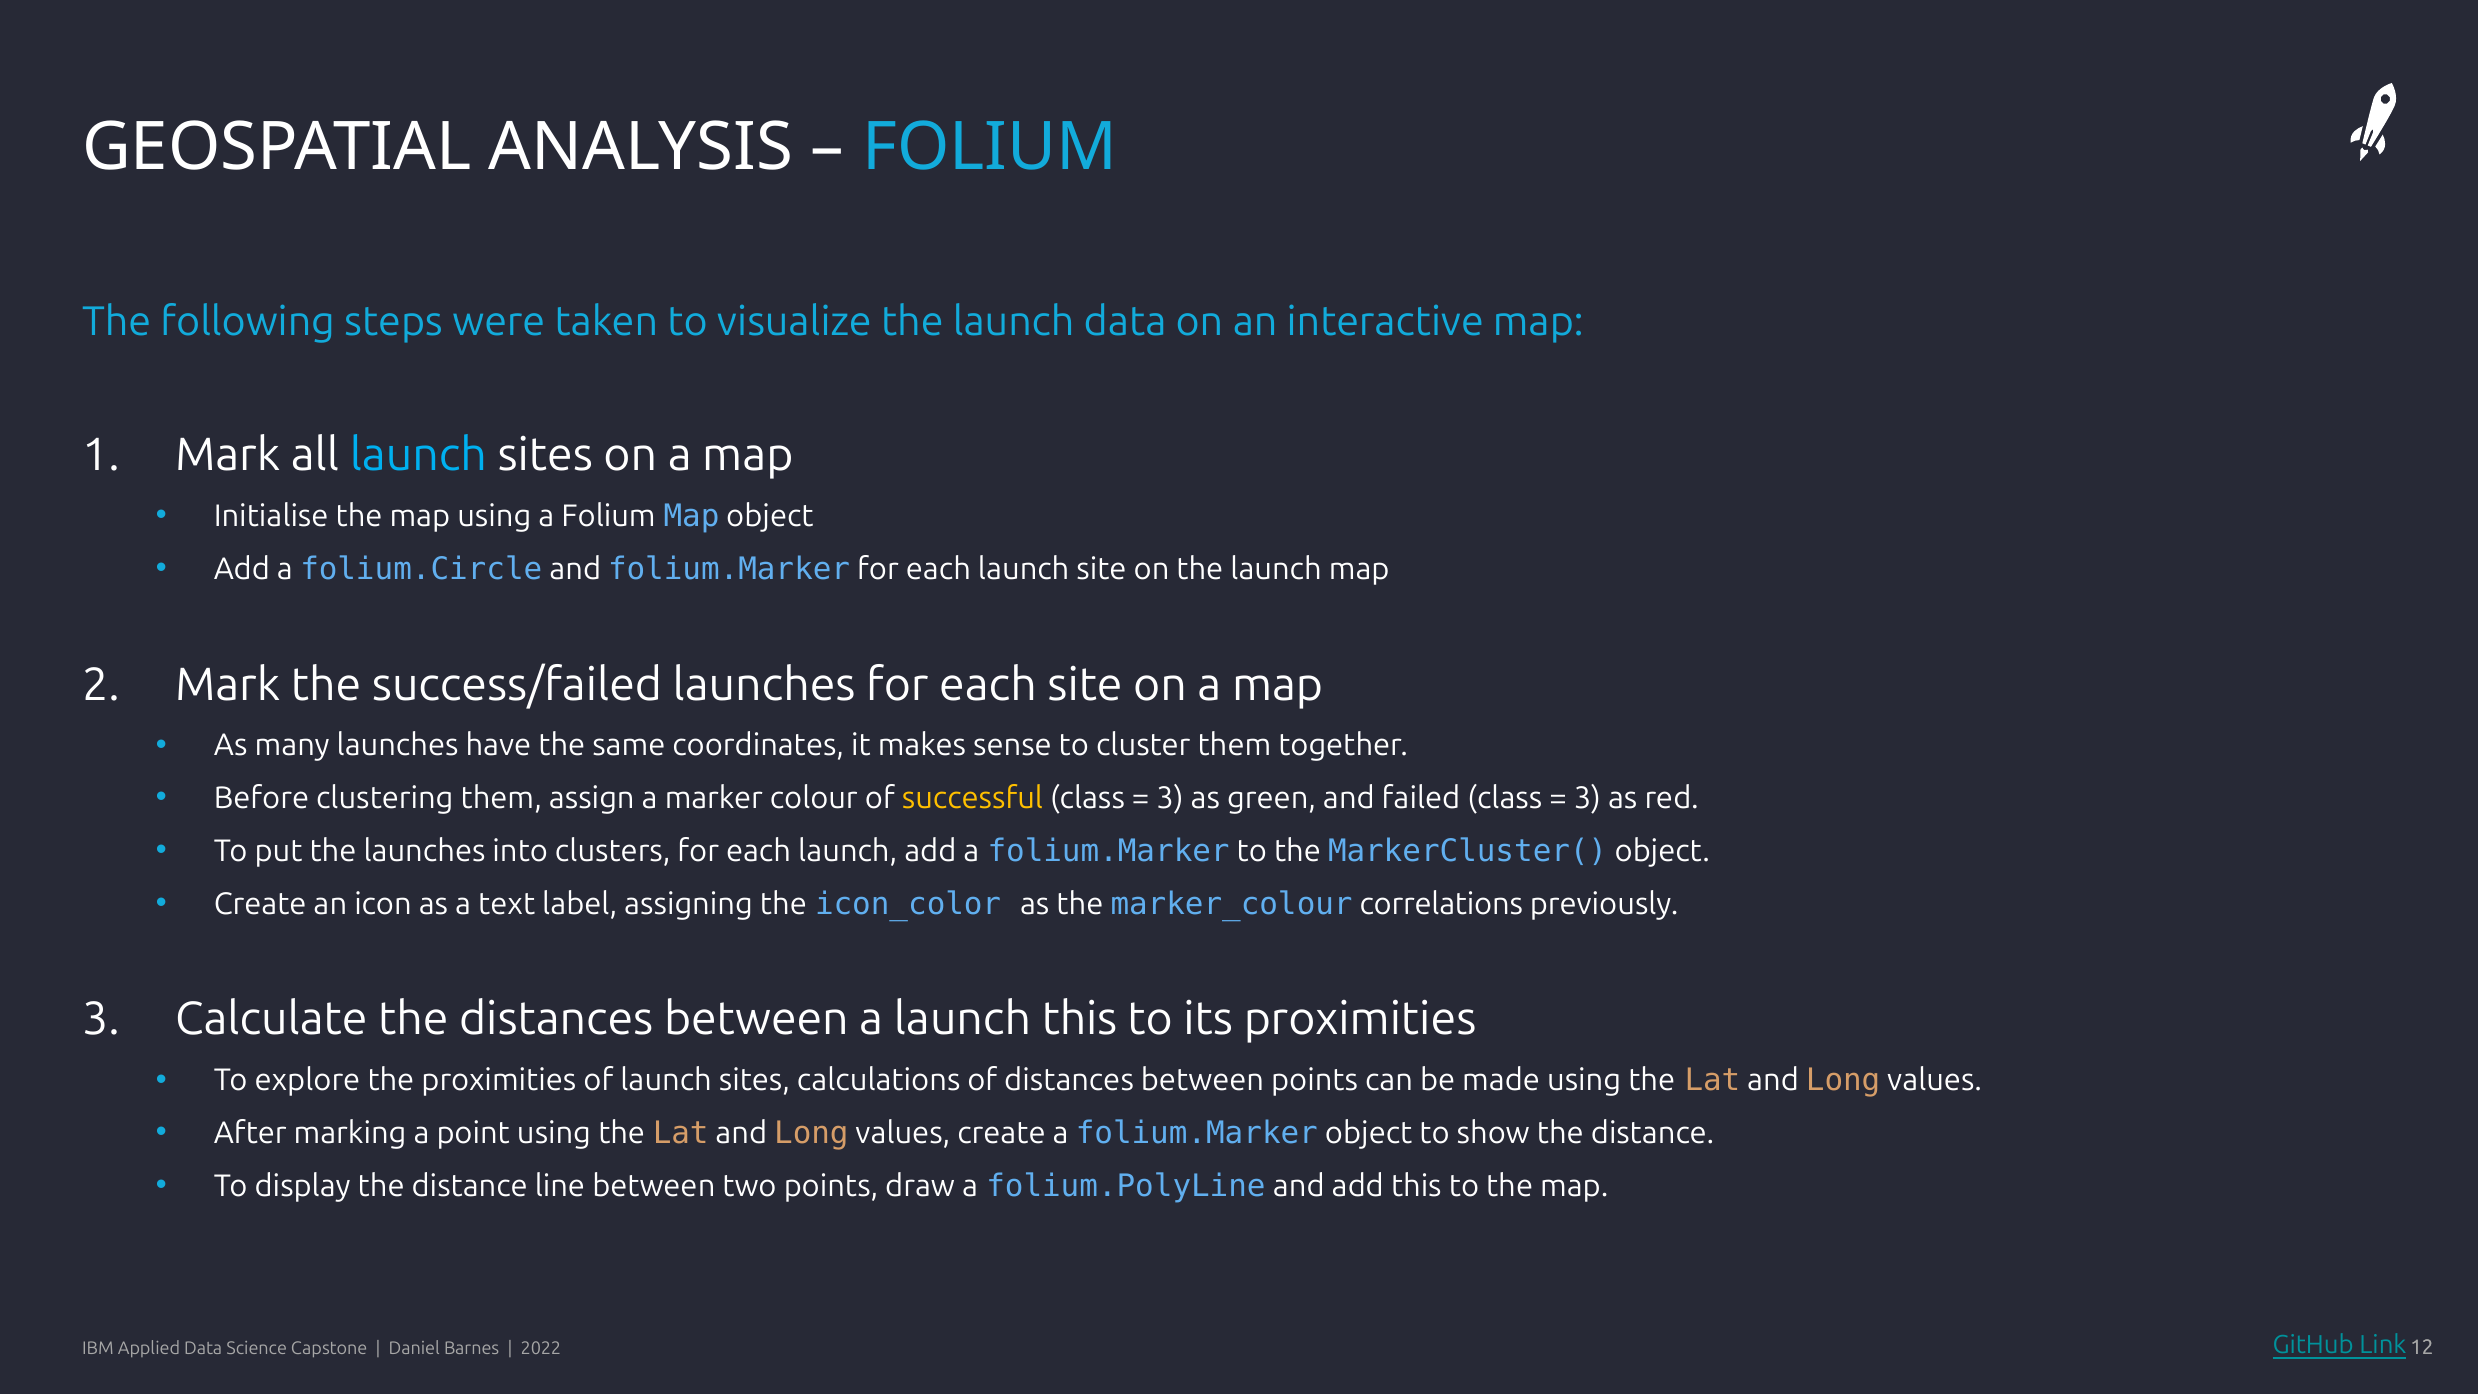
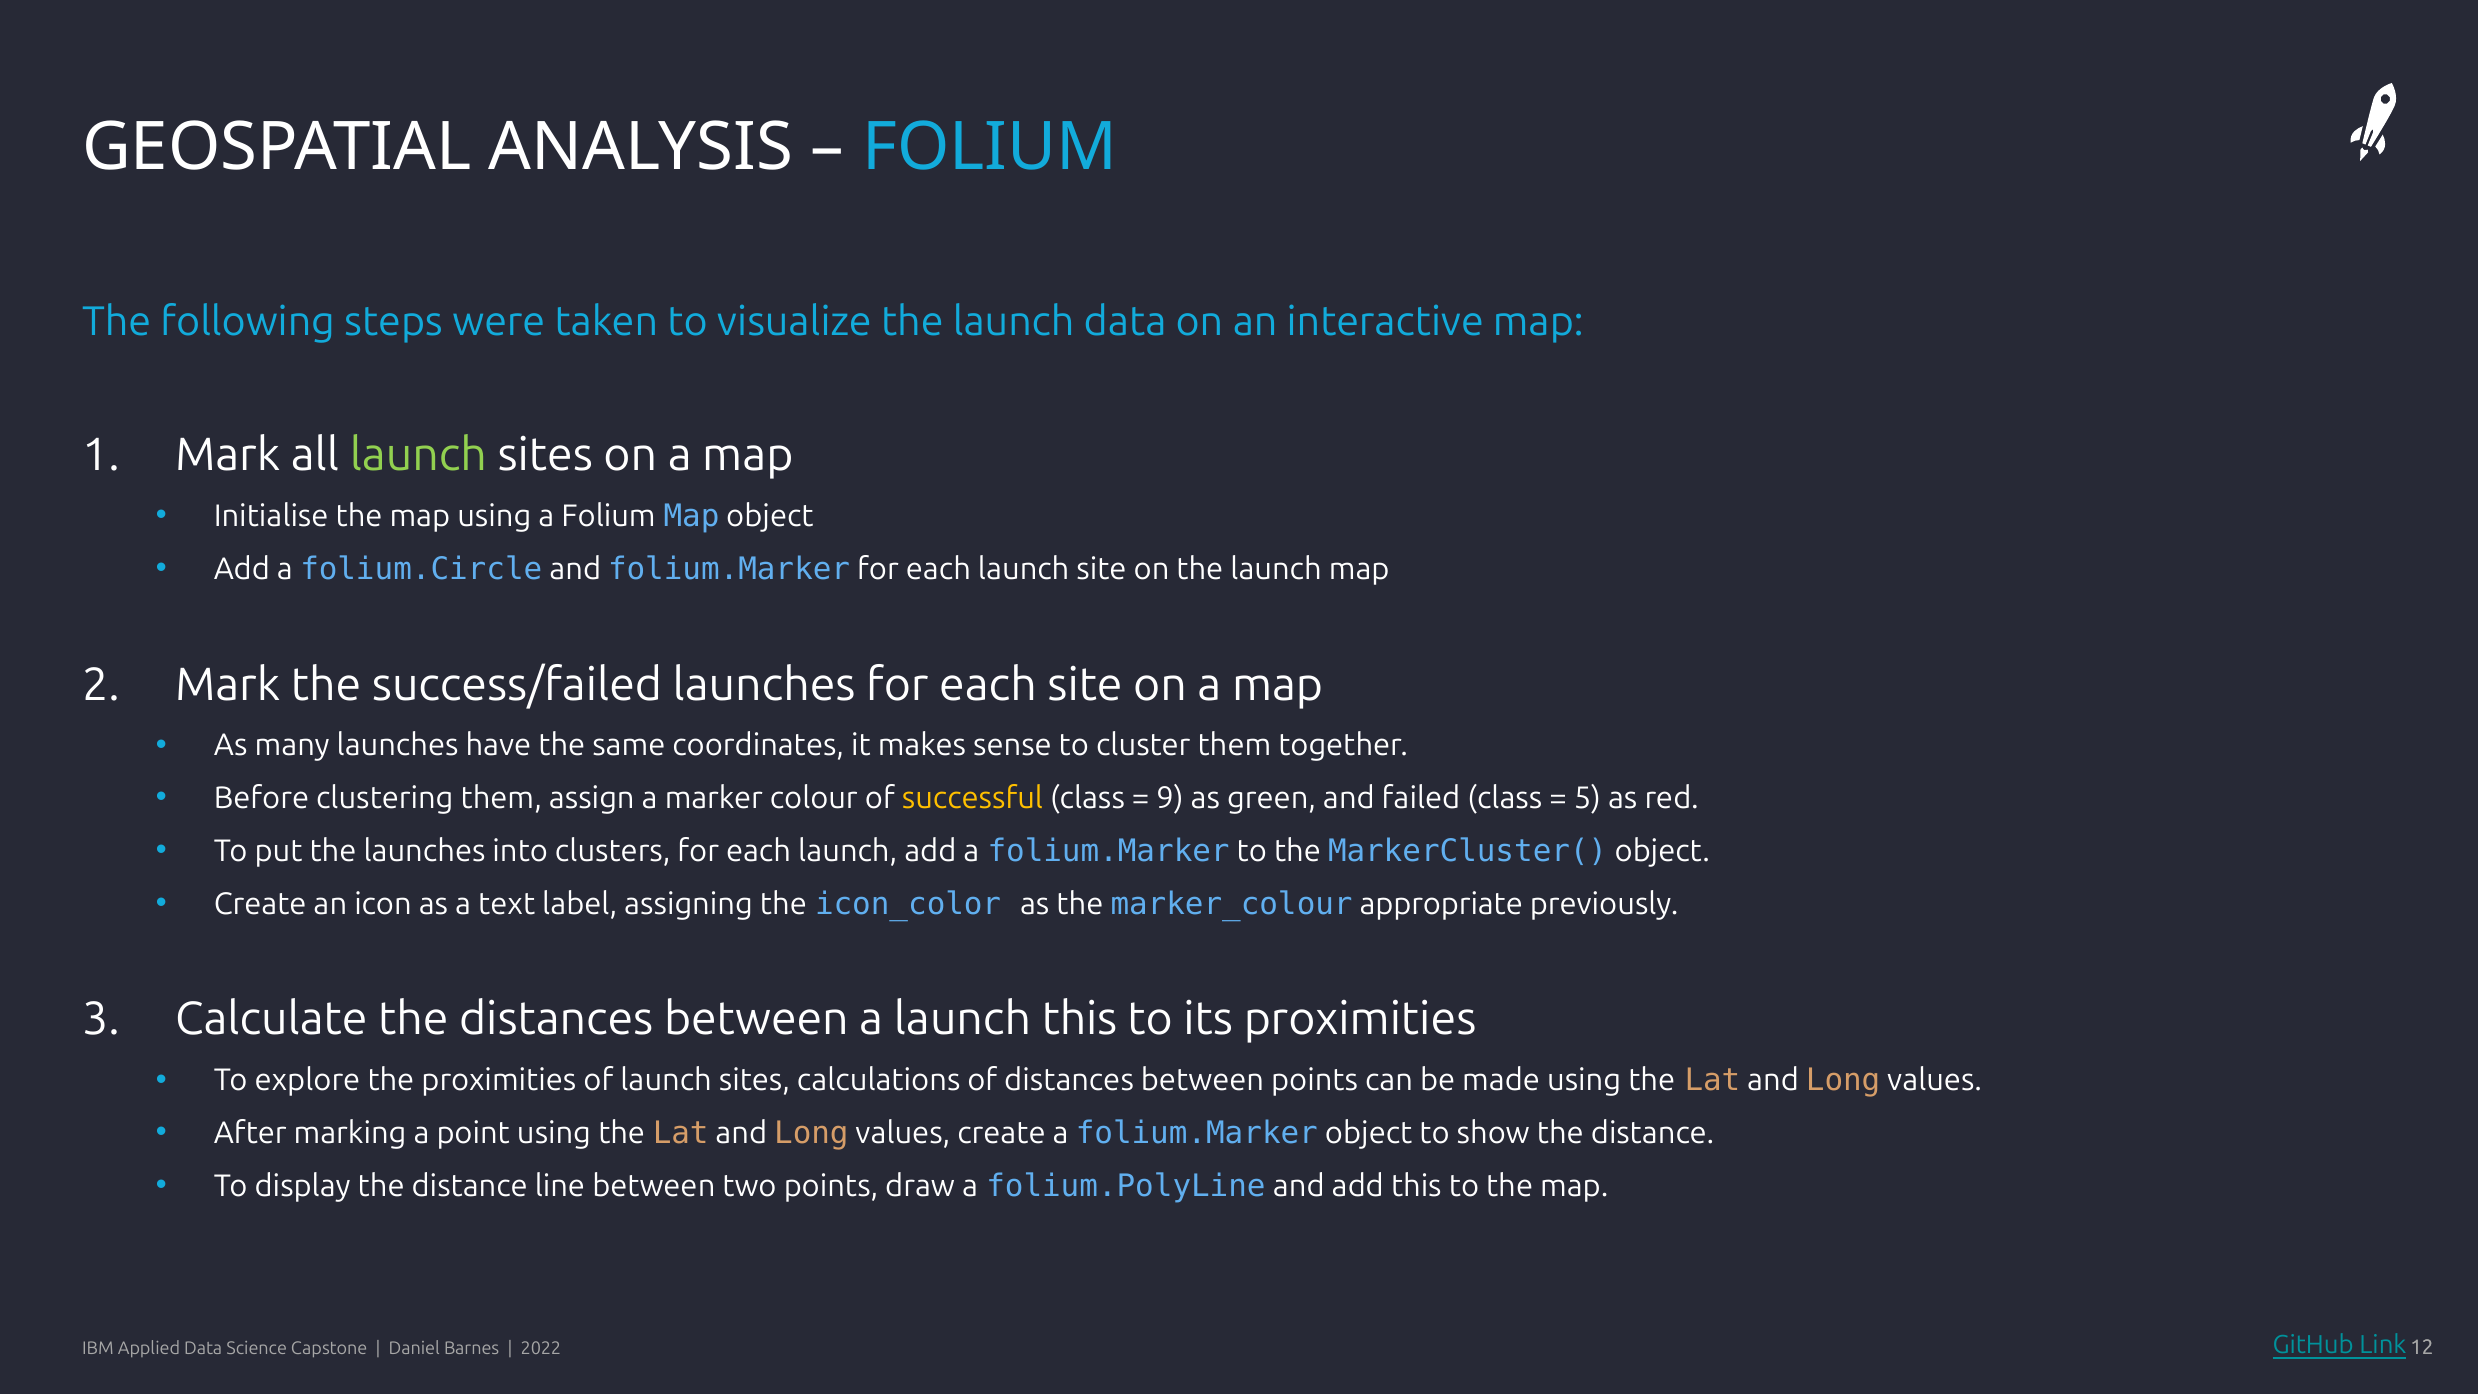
launch colour: light blue -> light green (418, 456)
3: 3 -> 9 (1170, 798)
3: 3 -> 5 (1587, 798)
correlations: correlations -> appropriate (1441, 904)
